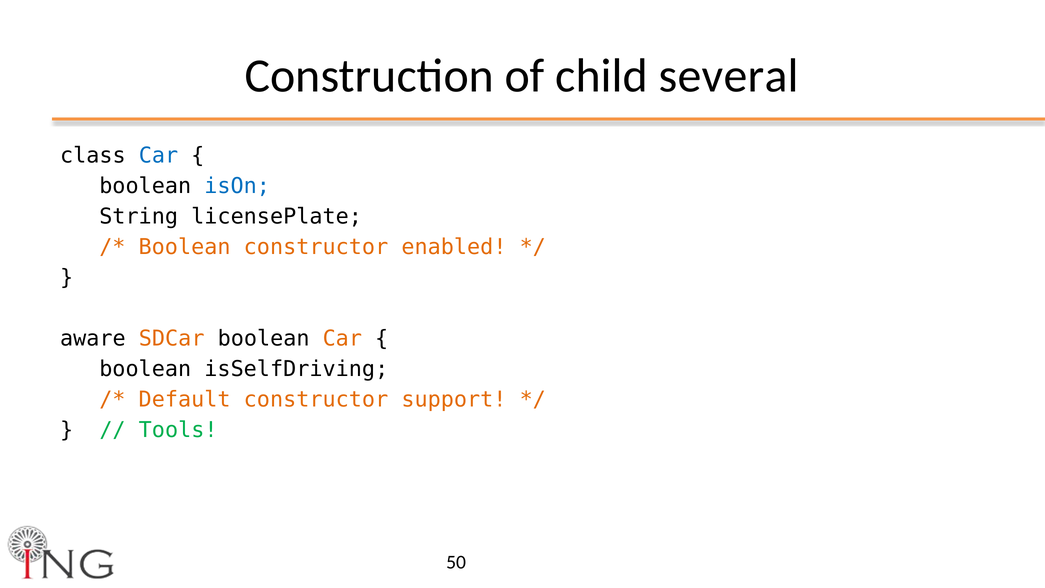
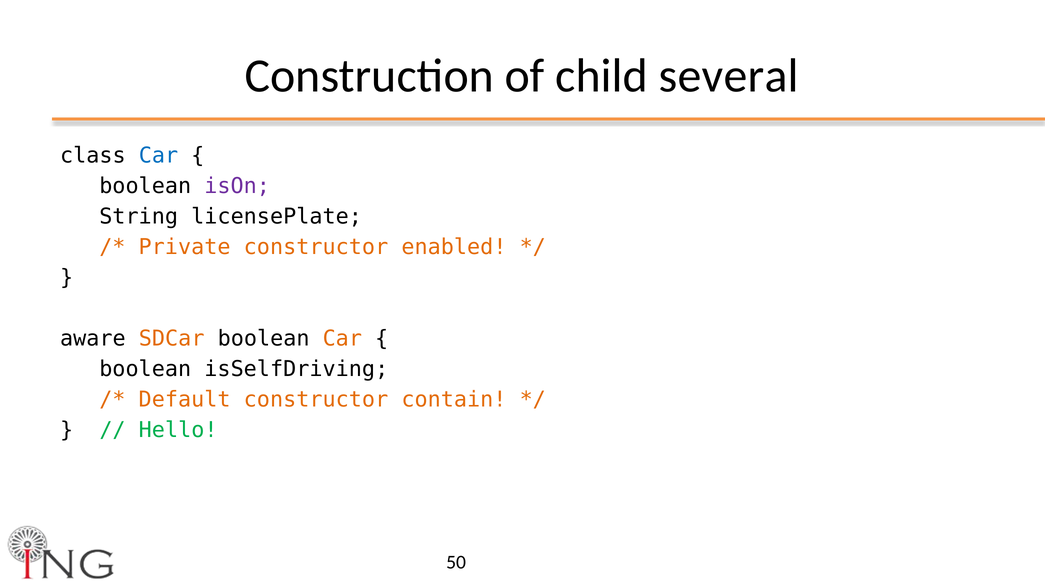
isOn colour: blue -> purple (237, 186)
Boolean: Boolean -> Private (185, 247)
support: support -> contain (454, 400)
Tools: Tools -> Hello (178, 430)
